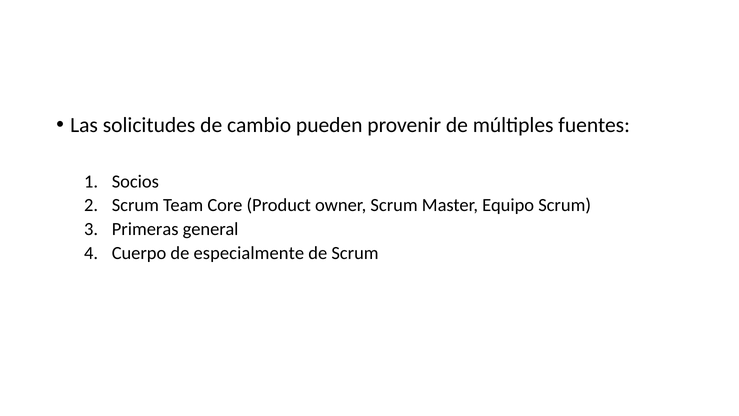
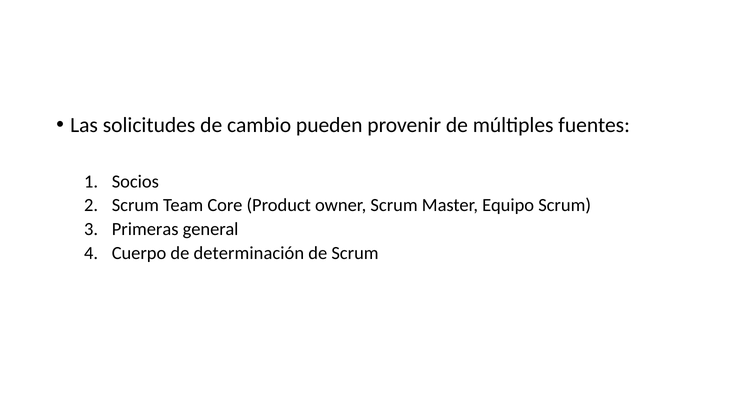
especialmente: especialmente -> determinación (249, 253)
